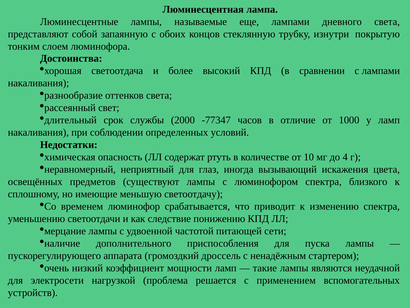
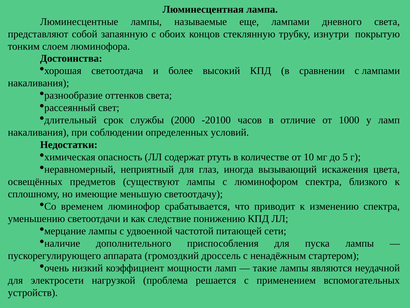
-77347: -77347 -> -20100 (216, 120)
4: 4 -> 5 (345, 157)
